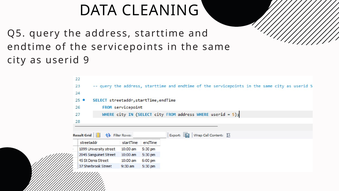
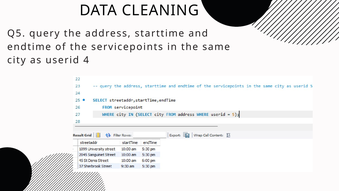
9: 9 -> 4 (86, 60)
